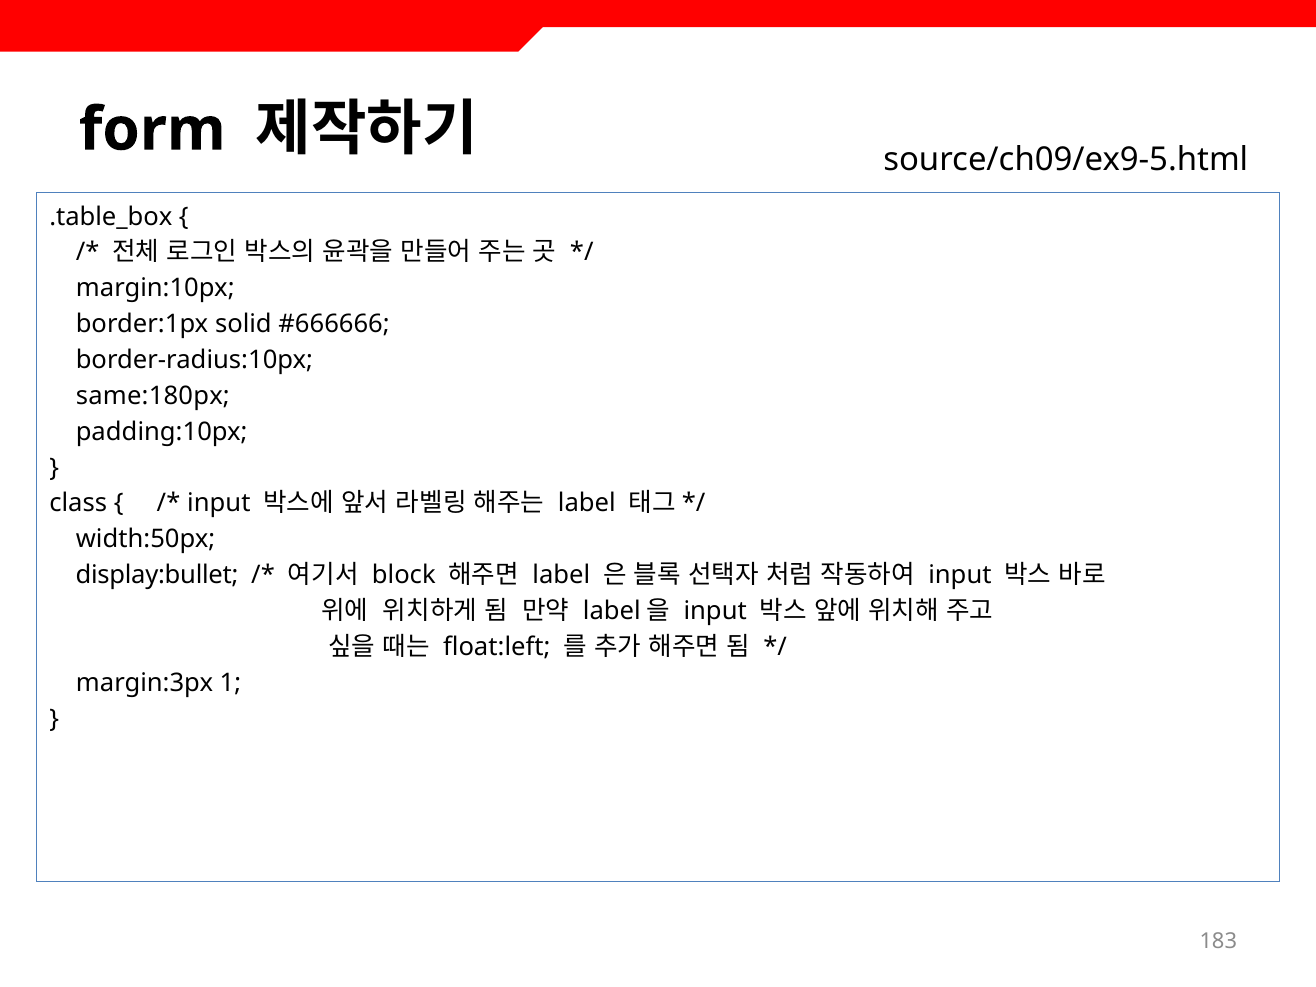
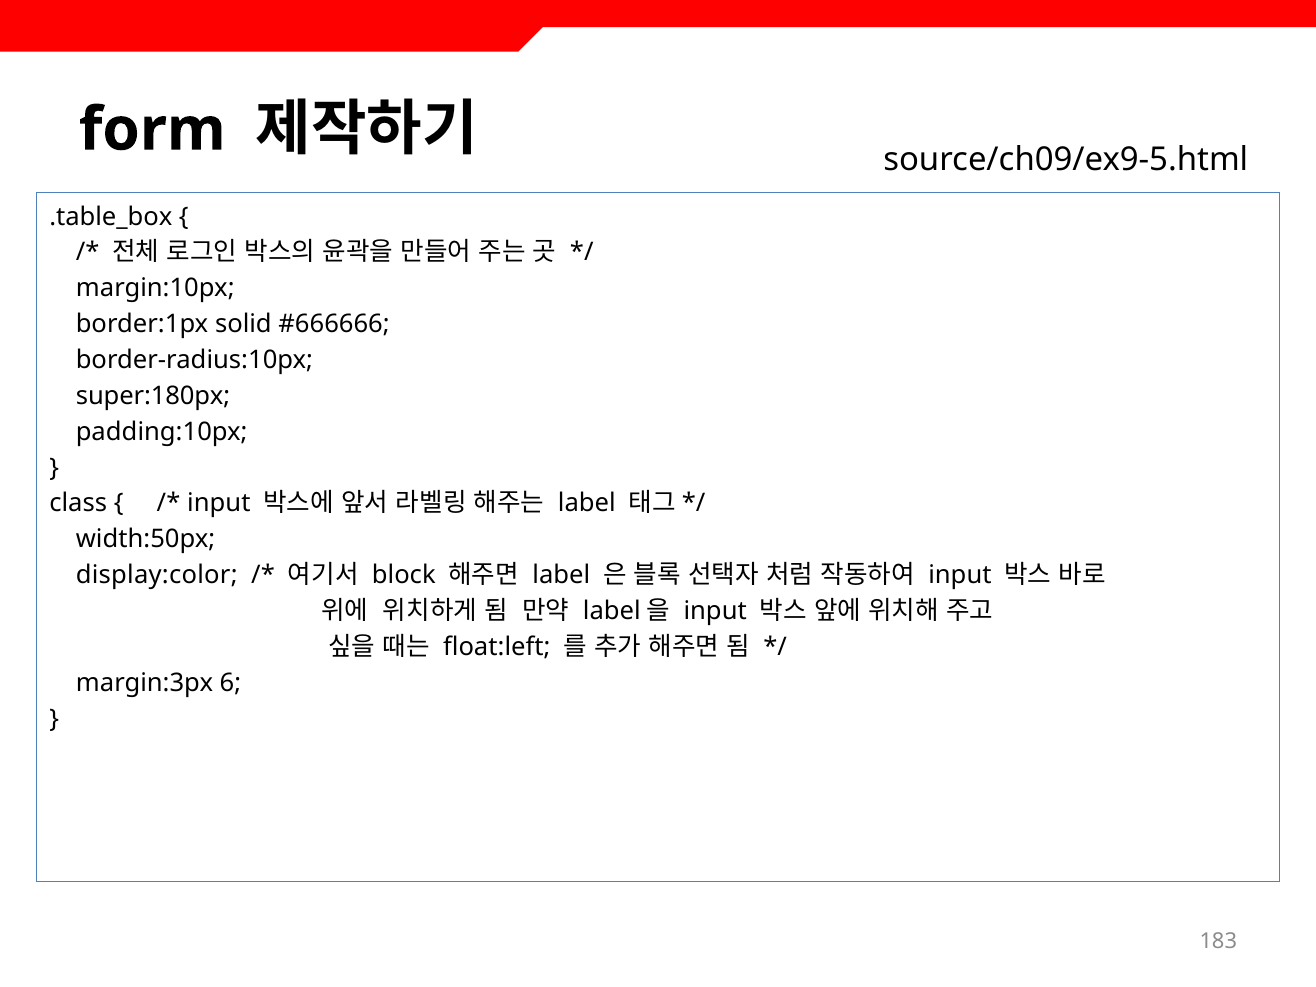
same:180px: same:180px -> super:180px (153, 396)
display:bullet: display:bullet -> display:color (157, 575)
1: 1 -> 6 (230, 683)
